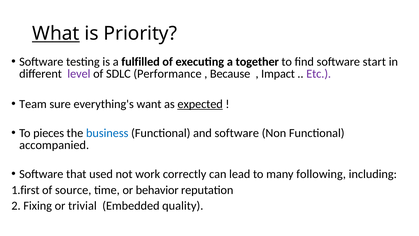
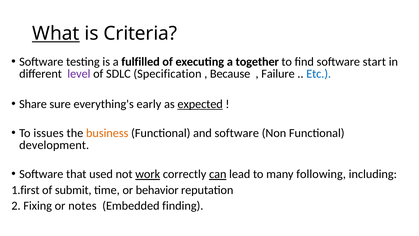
Priority: Priority -> Criteria (140, 33)
Performance: Performance -> Specification (167, 74)
Impact: Impact -> Failure (278, 74)
Etc colour: purple -> blue (319, 74)
Team: Team -> Share (33, 104)
want: want -> early (149, 104)
pieces: pieces -> issues (49, 133)
business colour: blue -> orange (107, 133)
accompanied: accompanied -> development (54, 145)
work underline: none -> present (148, 174)
can underline: none -> present (218, 174)
source: source -> submit (73, 190)
trivial: trivial -> notes (82, 206)
quality: quality -> finding (183, 206)
